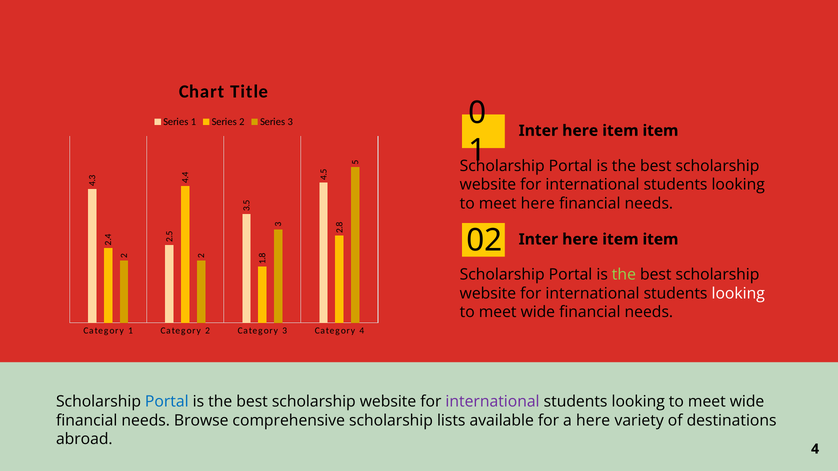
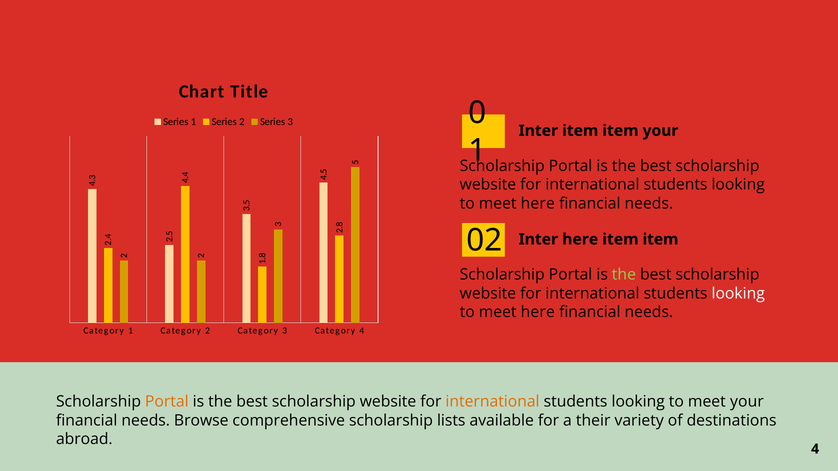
here: here -> item (580, 131)
item: item -> your (660, 131)
wide: wide -> here (538, 313)
Portal colour: blue -> orange (167, 402)
international colour: purple -> orange (493, 402)
wide: wide -> your (747, 402)
a here: here -> their (593, 421)
